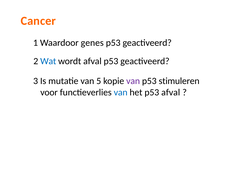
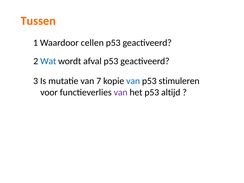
Cancer: Cancer -> Tussen (38, 21)
genes: genes -> cellen (92, 43)
5: 5 -> 7 (99, 81)
van colour: purple -> blue (133, 81)
van colour: blue -> purple (121, 92)
p53 afval: afval -> altijd (171, 92)
